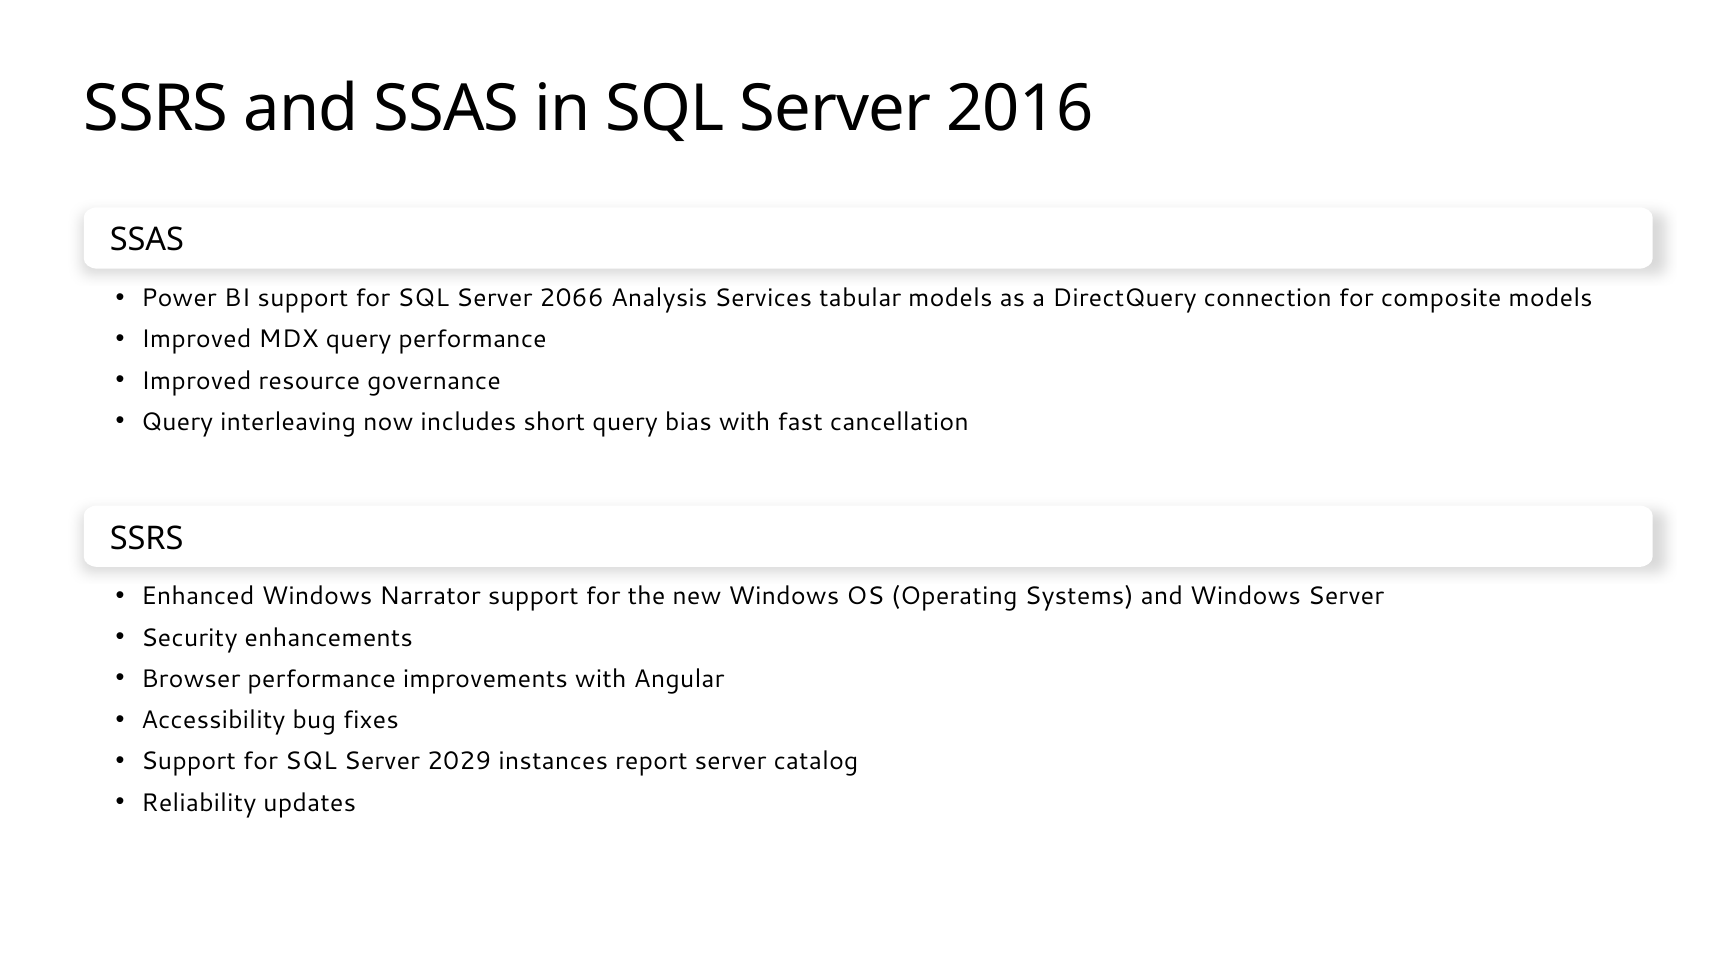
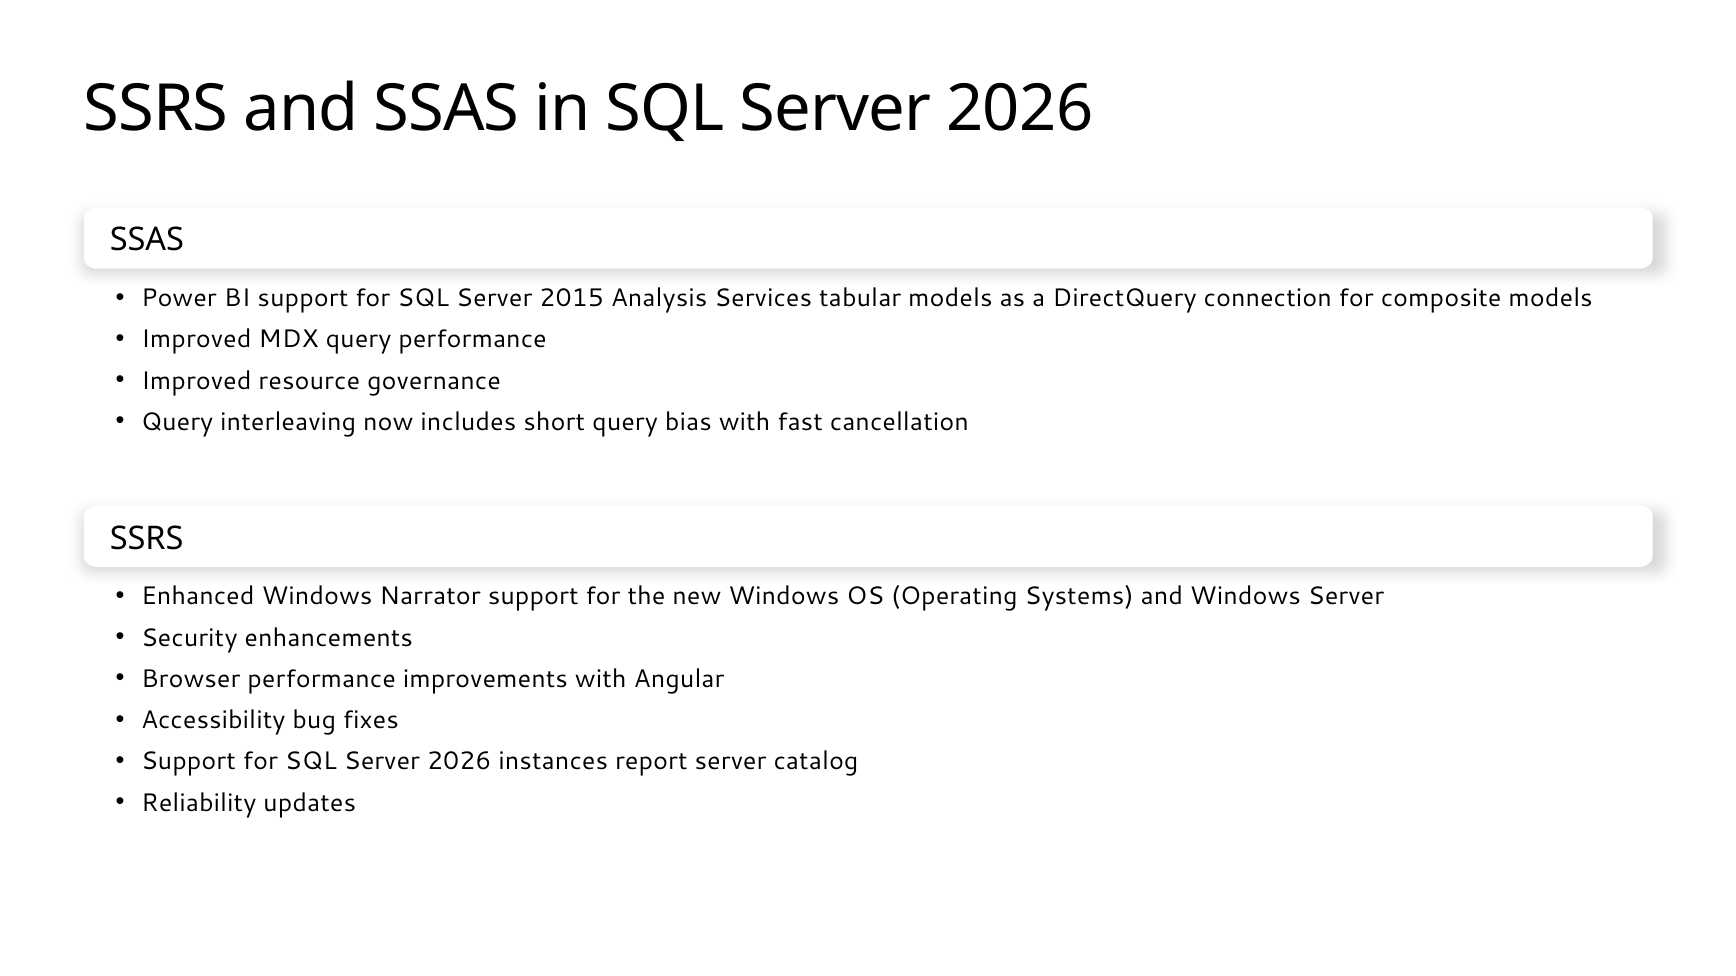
in SQL Server 2016: 2016 -> 2026 (1020, 109)
2066: 2066 -> 2015 (572, 298)
for SQL Server 2029: 2029 -> 2026 (459, 762)
